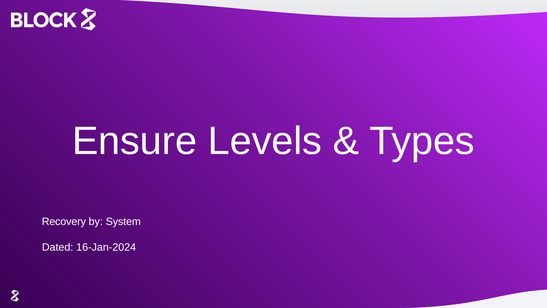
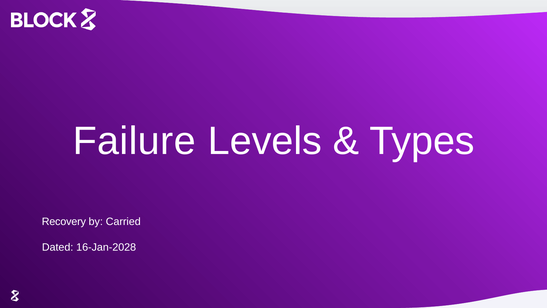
Ensure: Ensure -> Failure (134, 141)
System: System -> Carried (123, 221)
16-Jan-2024: 16-Jan-2024 -> 16-Jan-2028 (106, 247)
